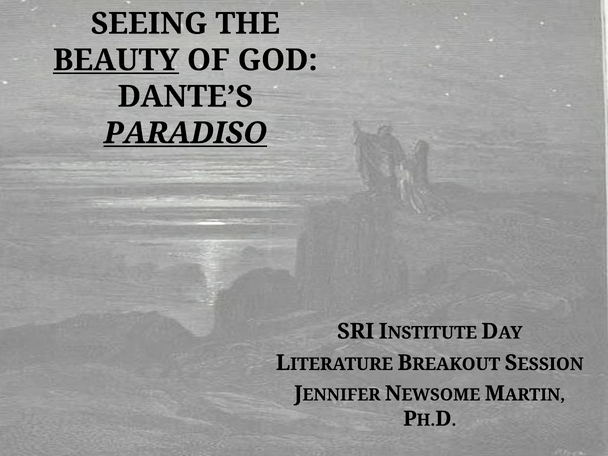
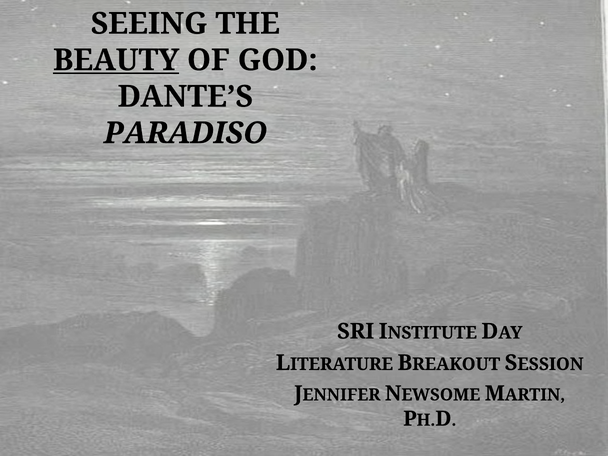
PARADISO underline: present -> none (185, 133)
